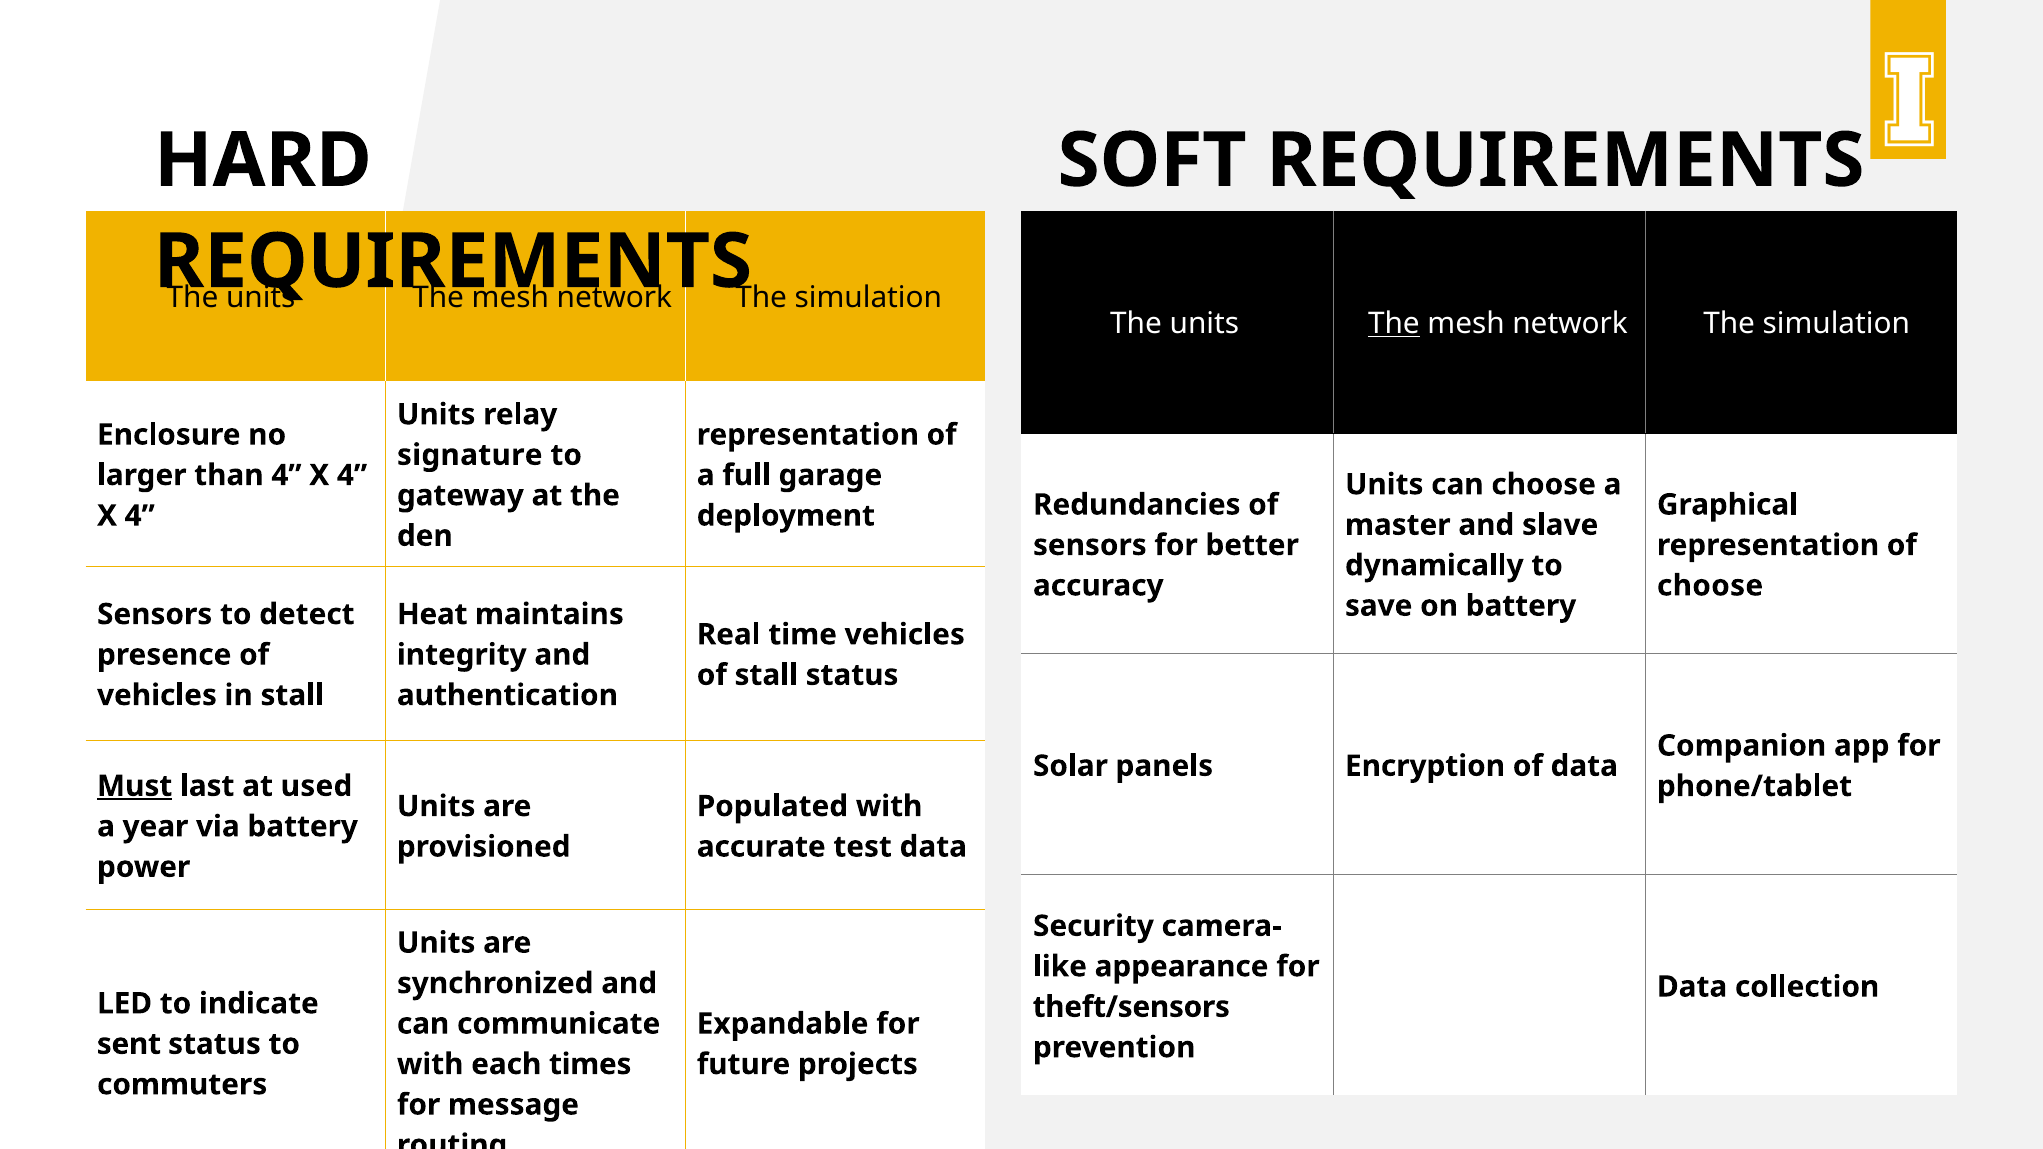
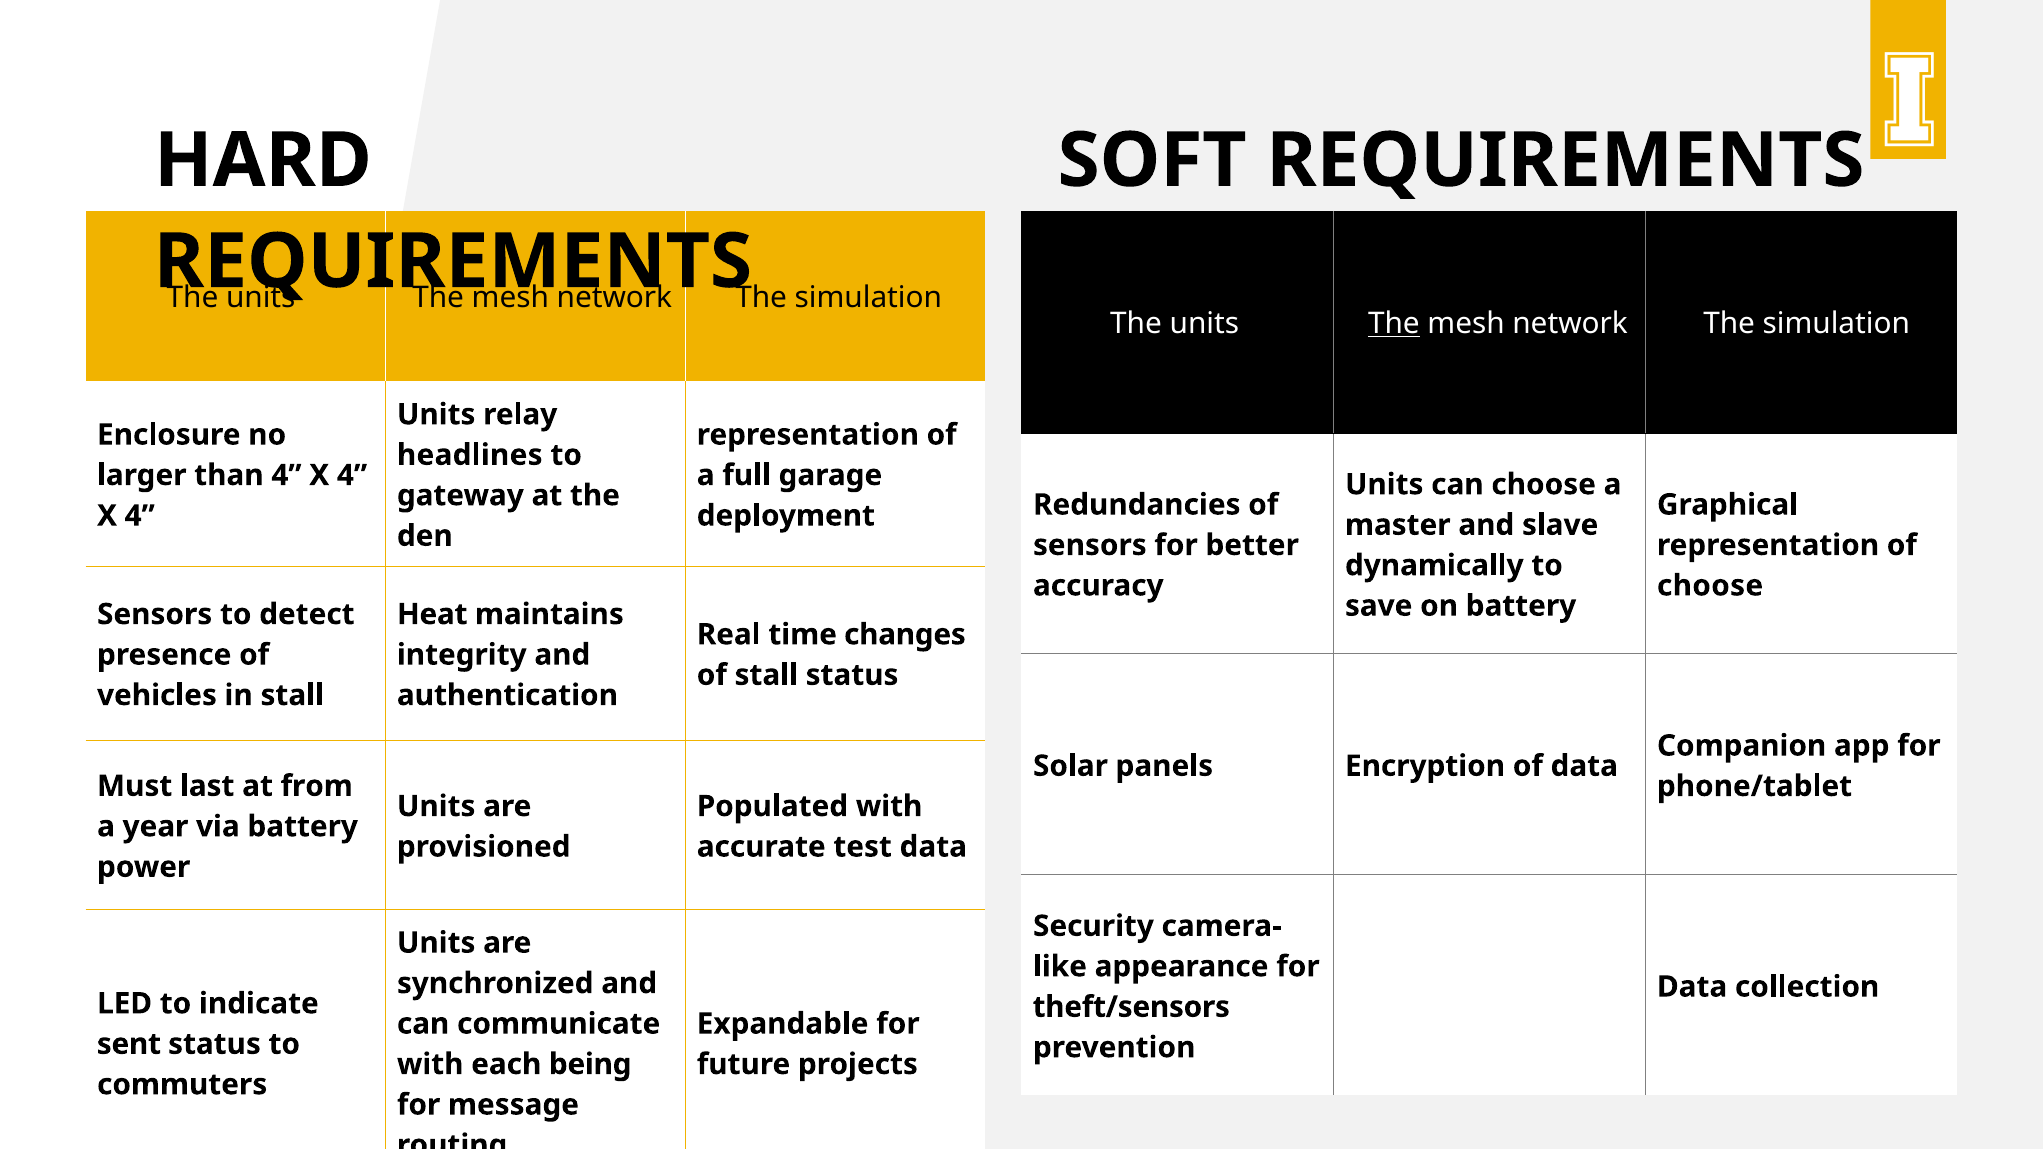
signature: signature -> headlines (470, 455)
time vehicles: vehicles -> changes (905, 635)
Must underline: present -> none (135, 786)
used: used -> from (317, 786)
times: times -> being (590, 1064)
